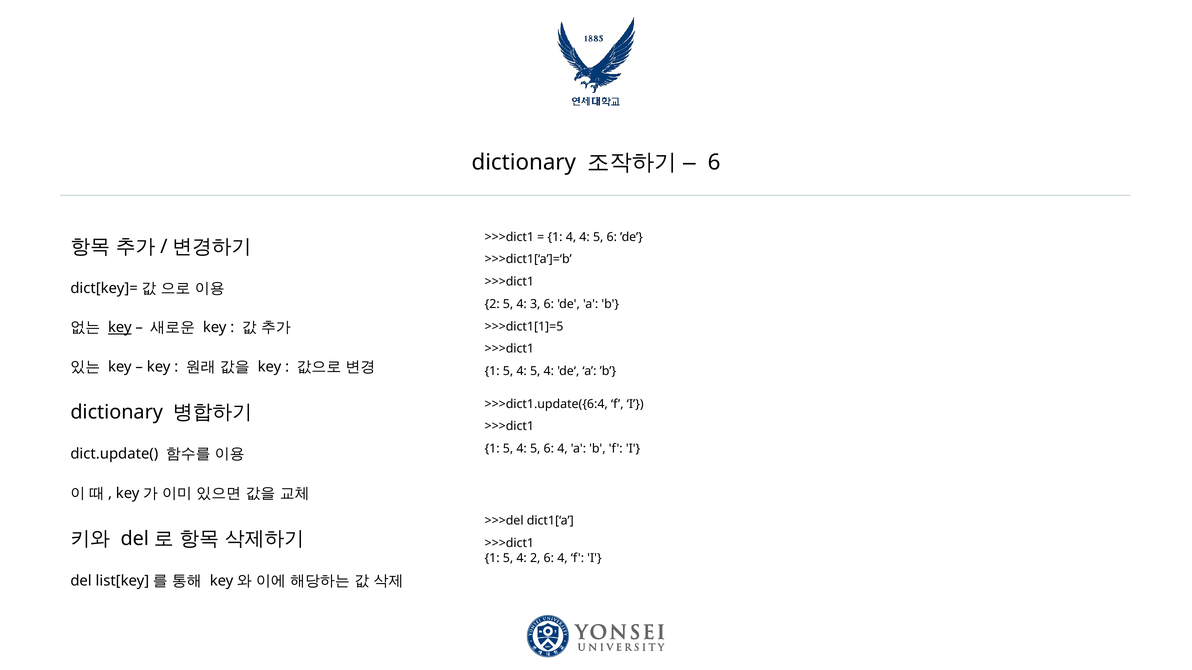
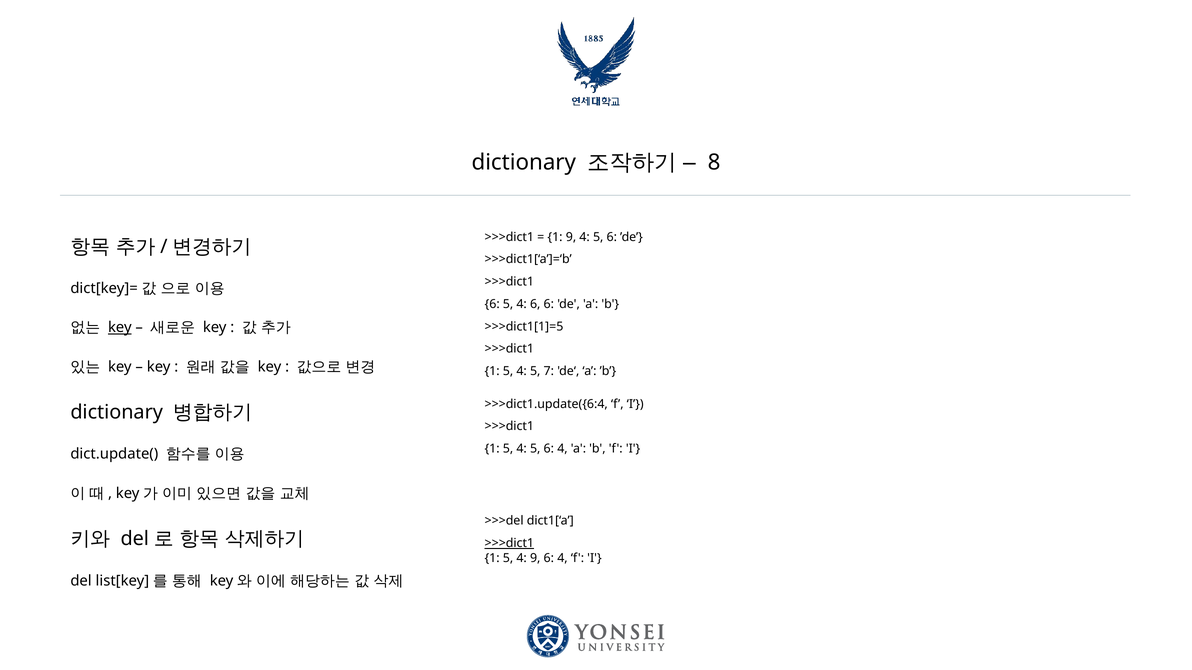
6: 6 -> 8 (714, 162)
1 4: 4 -> 9 (571, 237)
2: 2 -> 6 (492, 304)
4 3: 3 -> 6 (535, 304)
4 5 4: 4 -> 7 (549, 371)
>>>dict1 underline: none -> present (509, 543)
4 2: 2 -> 9 (535, 558)
